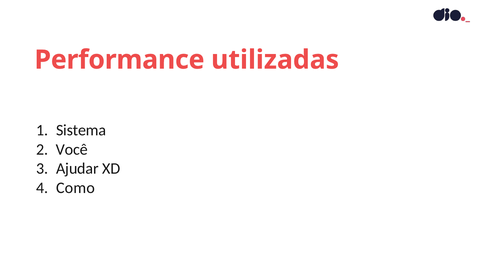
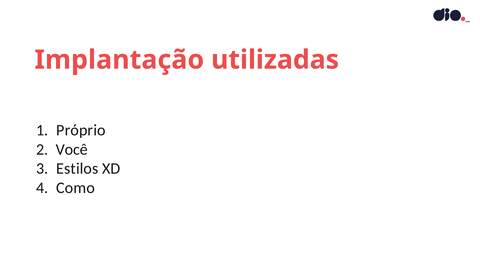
Performance: Performance -> Implantação (119, 60)
Sistema: Sistema -> Próprio (81, 130)
Ajudar: Ajudar -> Estilos (77, 169)
